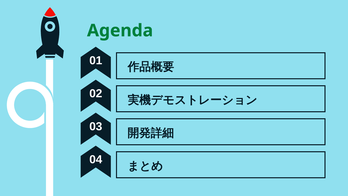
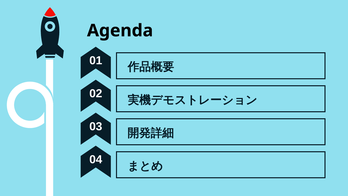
Agenda colour: green -> black (120, 31)
